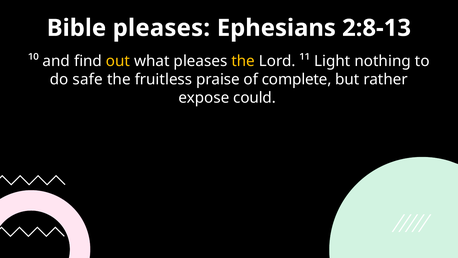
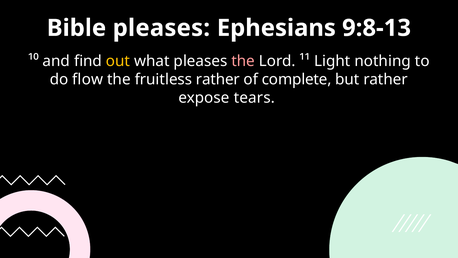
2:8-13: 2:8-13 -> 9:8-13 (377, 28)
the colour: yellow -> pink (243, 61)
safe: safe -> flow (88, 79)
fruitless praise: praise -> rather (218, 79)
could: could -> tears (254, 98)
